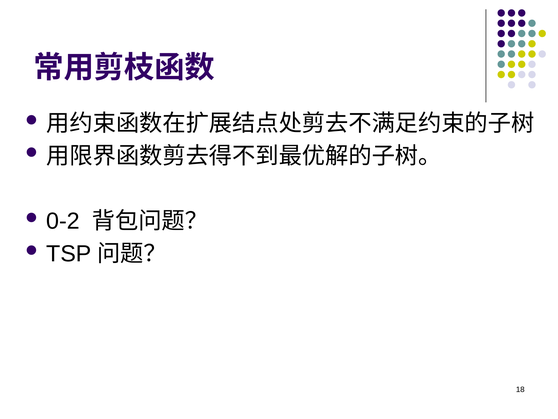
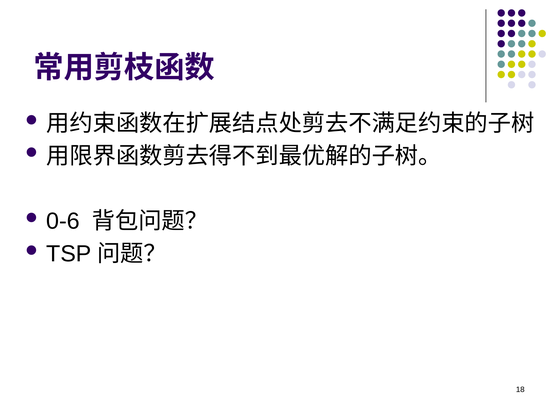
0-2: 0-2 -> 0-6 (63, 221)
